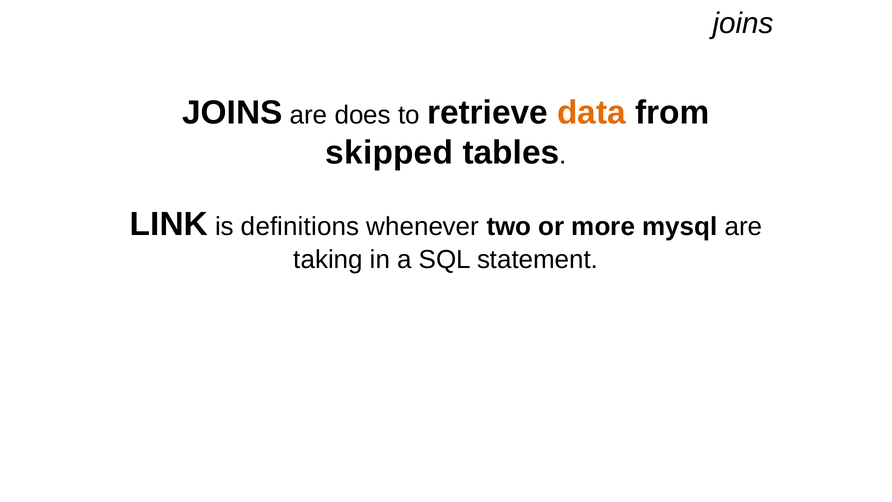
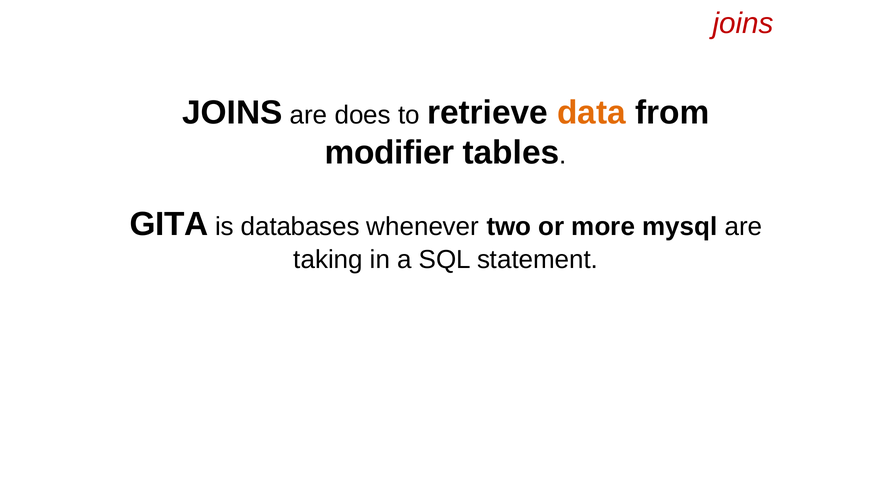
joins colour: black -> red (743, 23)
skipped: skipped -> modifier (390, 153)
LINK: LINK -> GITA (169, 224)
definitions: definitions -> databases (300, 227)
